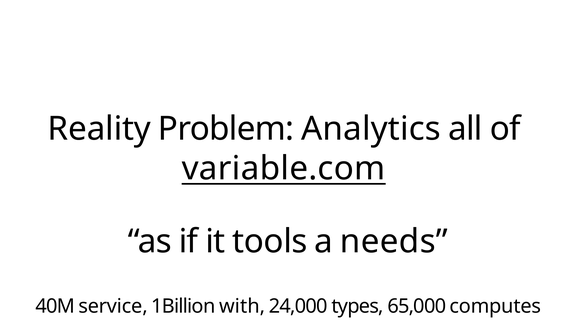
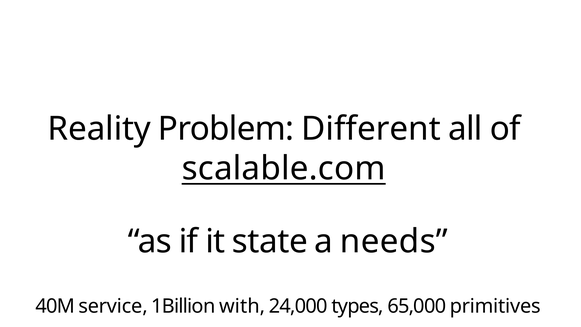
Analytics: Analytics -> Different (371, 129)
variable.com: variable.com -> scalable.com (284, 169)
tools: tools -> state (270, 241)
computes: computes -> primitives (495, 306)
